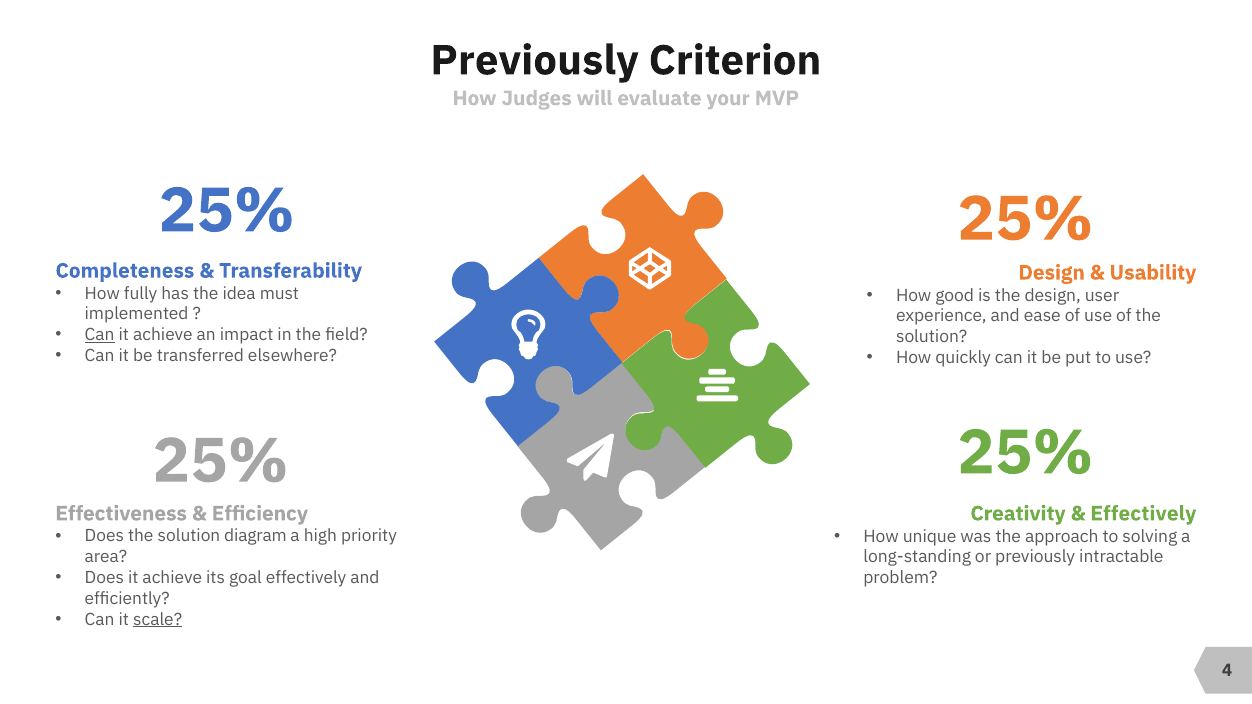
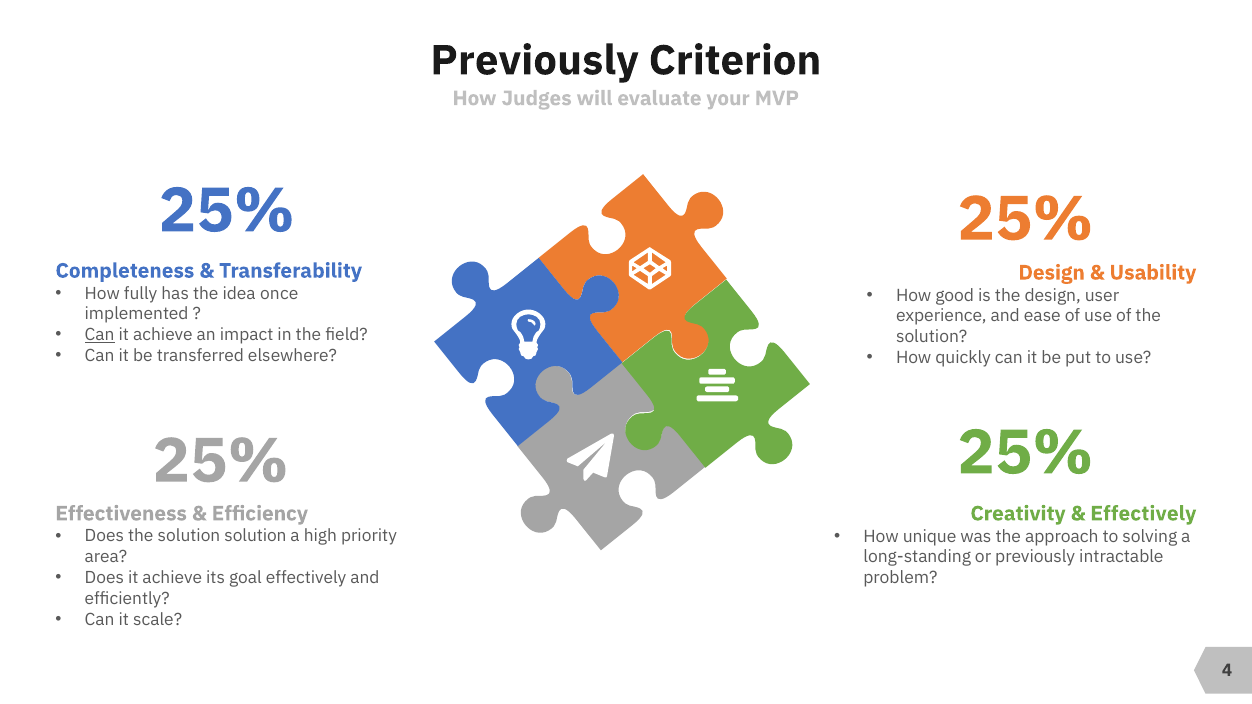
must: must -> once (279, 294)
solution diagram: diagram -> solution (255, 536)
scale underline: present -> none (158, 620)
